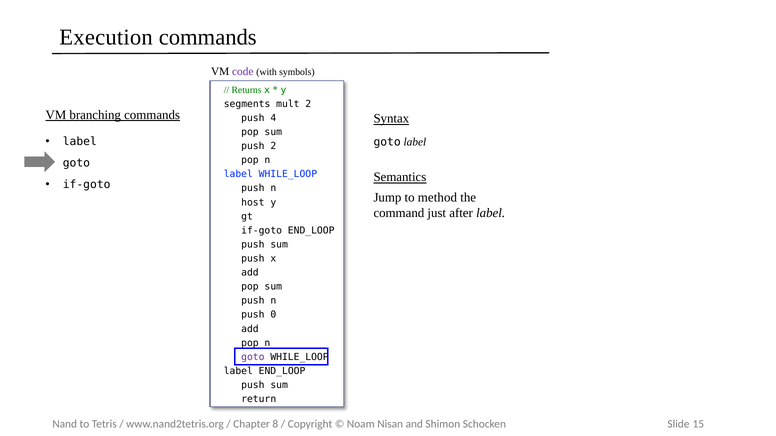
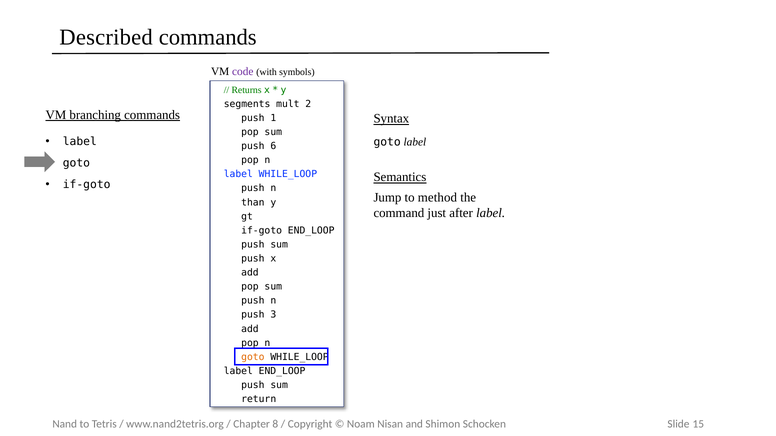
Execution: Execution -> Described (106, 37)
4: 4 -> 1 (273, 118)
push 2: 2 -> 6 (273, 146)
host: host -> than (253, 203)
0: 0 -> 3 (273, 315)
goto colour: purple -> orange (253, 357)
